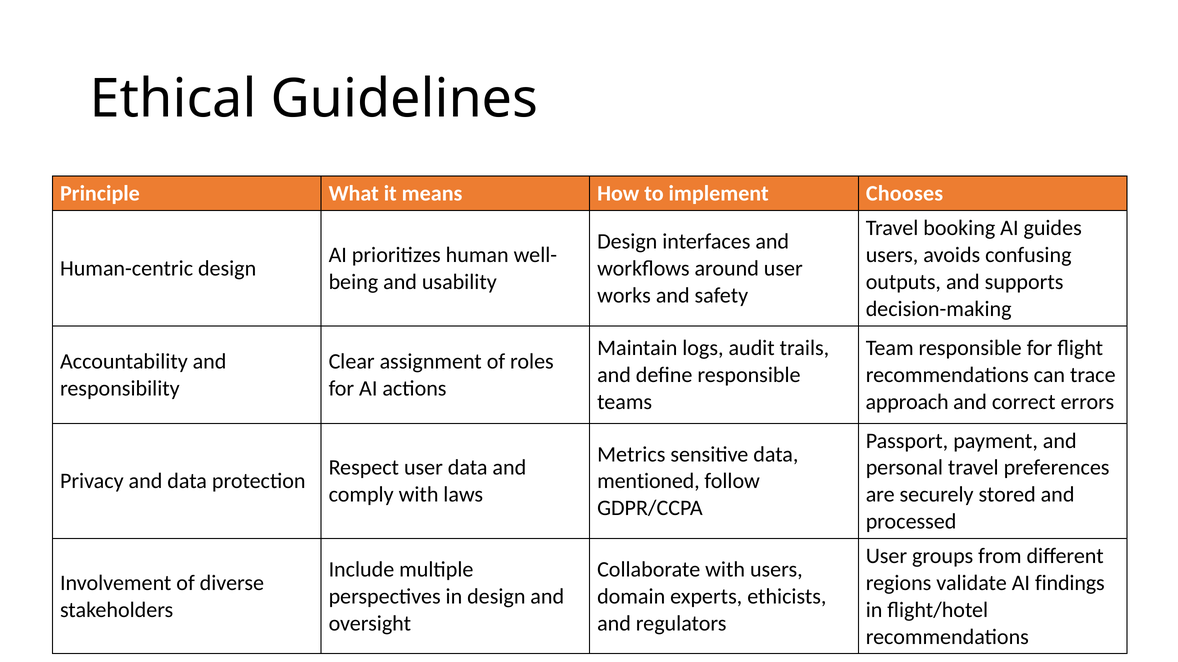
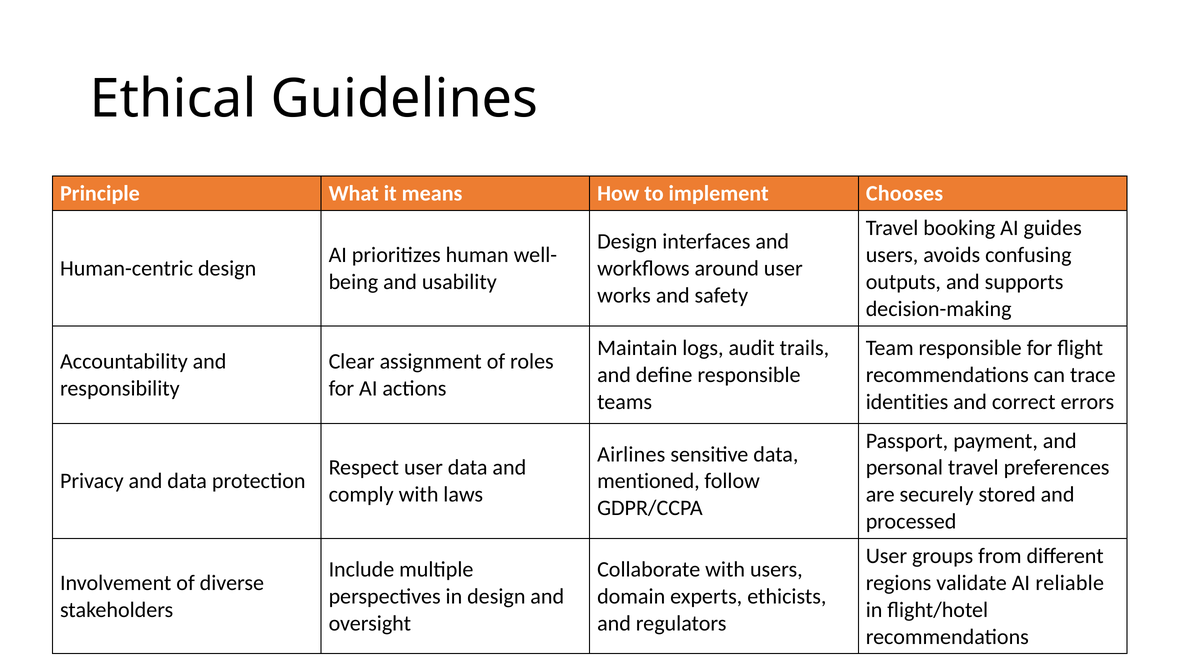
approach: approach -> identities (907, 402)
Metrics: Metrics -> Airlines (631, 455)
findings: findings -> reliable (1070, 583)
